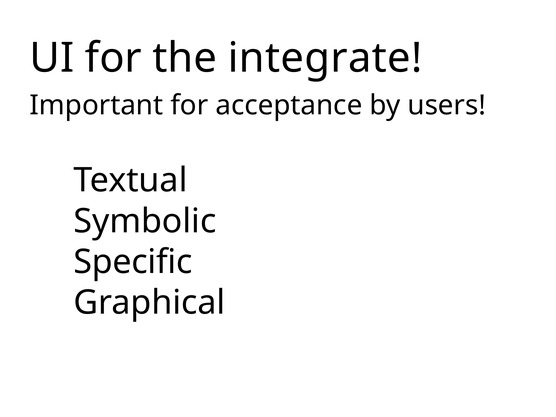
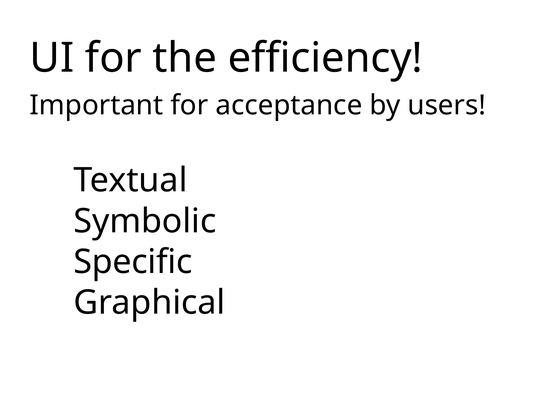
integrate: integrate -> efficiency (325, 58)
